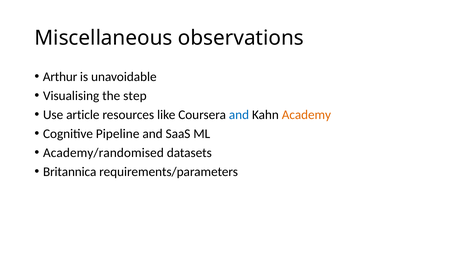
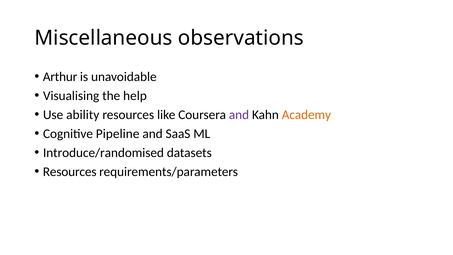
step: step -> help (135, 96)
article: article -> ability (83, 115)
and colour: blue -> purple (239, 115)
Academy/randomised: Academy/randomised -> Introduce/randomised (103, 153)
Britannica: Britannica -> Resources (70, 172)
